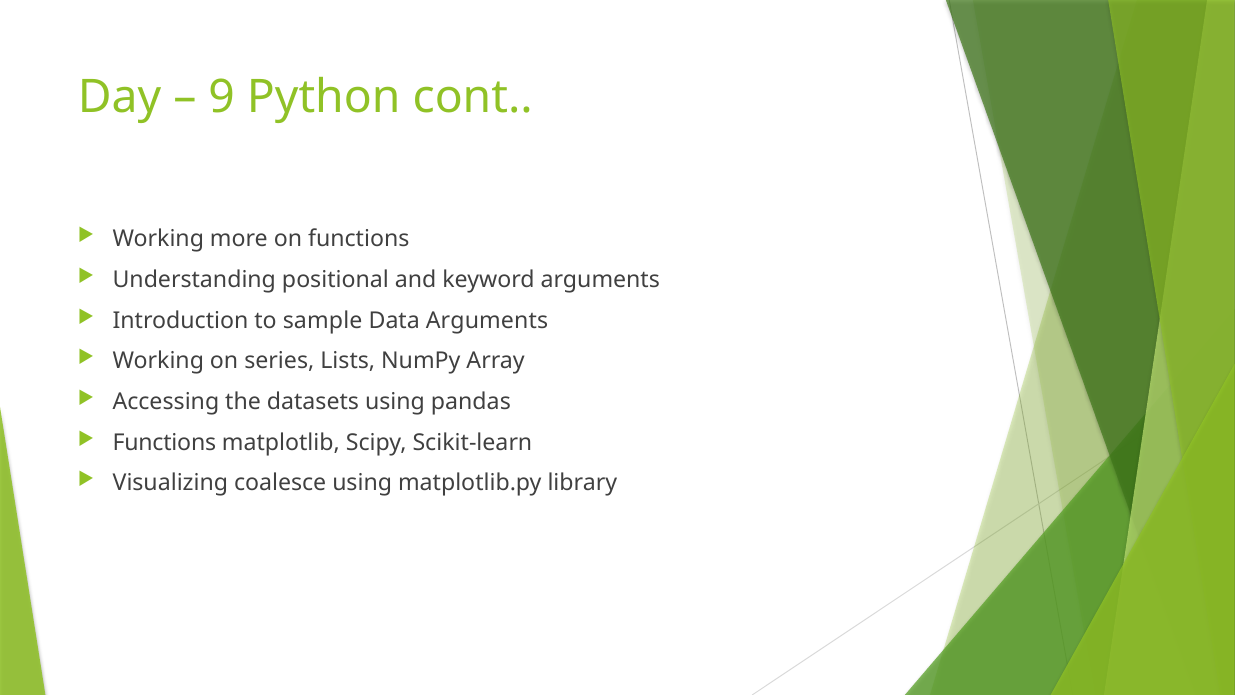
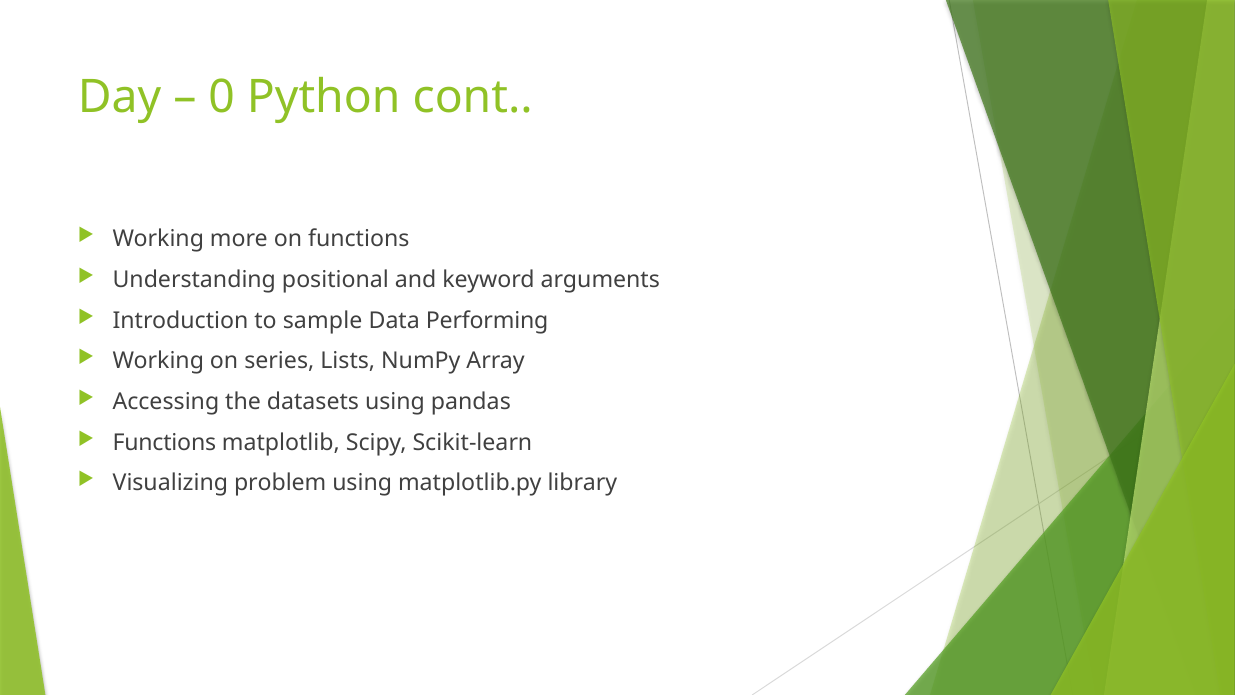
9: 9 -> 0 (222, 97)
Data Arguments: Arguments -> Performing (487, 320)
coalesce: coalesce -> problem (280, 483)
